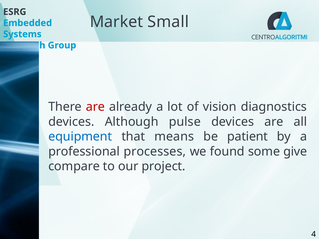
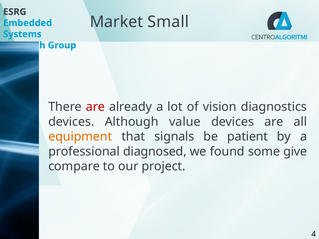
pulse: pulse -> value (185, 122)
equipment colour: blue -> orange (80, 137)
means: means -> signals (174, 137)
processes: processes -> diagnosed (155, 152)
